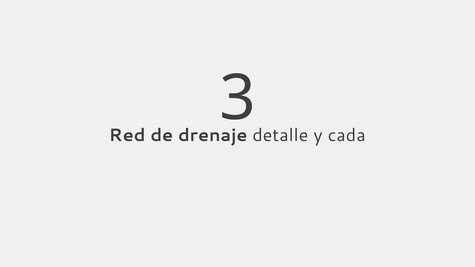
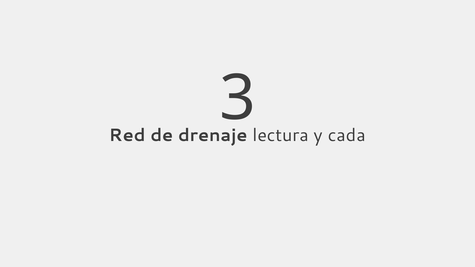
detalle: detalle -> lectura (281, 135)
